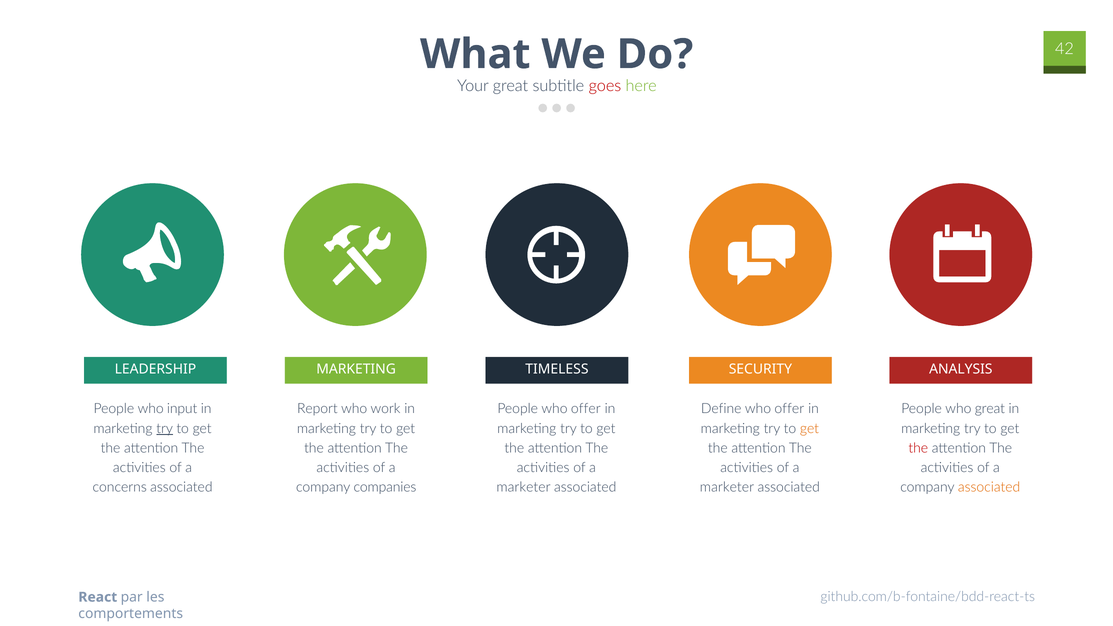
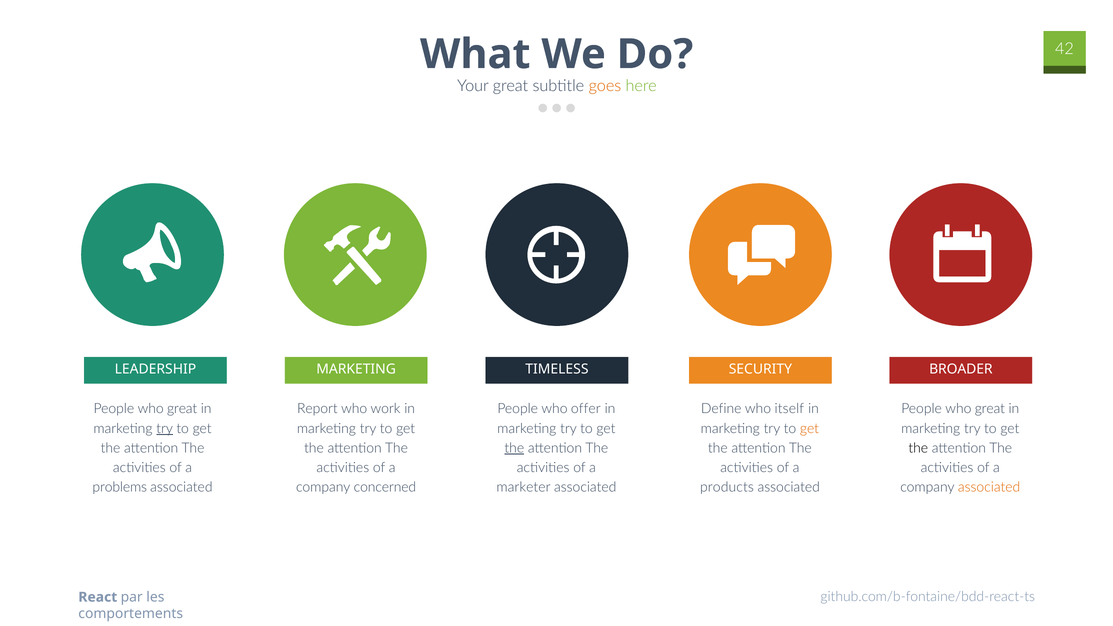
goes colour: red -> orange (605, 86)
ANALYSIS: ANALYSIS -> BROADER (961, 369)
input: input -> great (182, 409)
offer: offer -> itself (789, 409)
the underline: none -> present (514, 448)
the colour: red -> black (918, 448)
concerns: concerns -> problems (120, 488)
companies: companies -> concerned (385, 488)
marketer: marketer -> products (727, 488)
